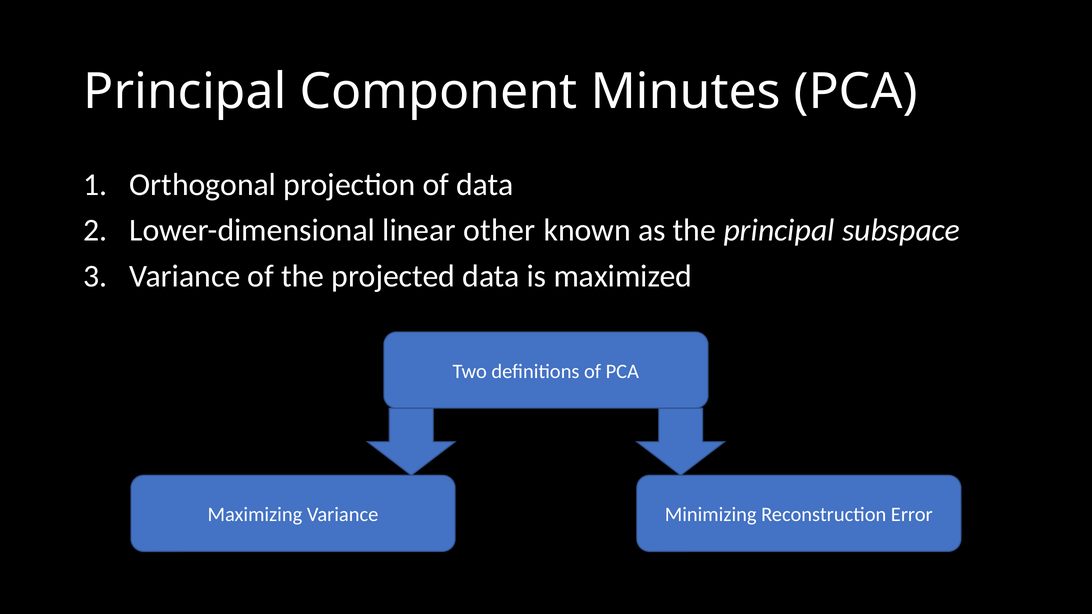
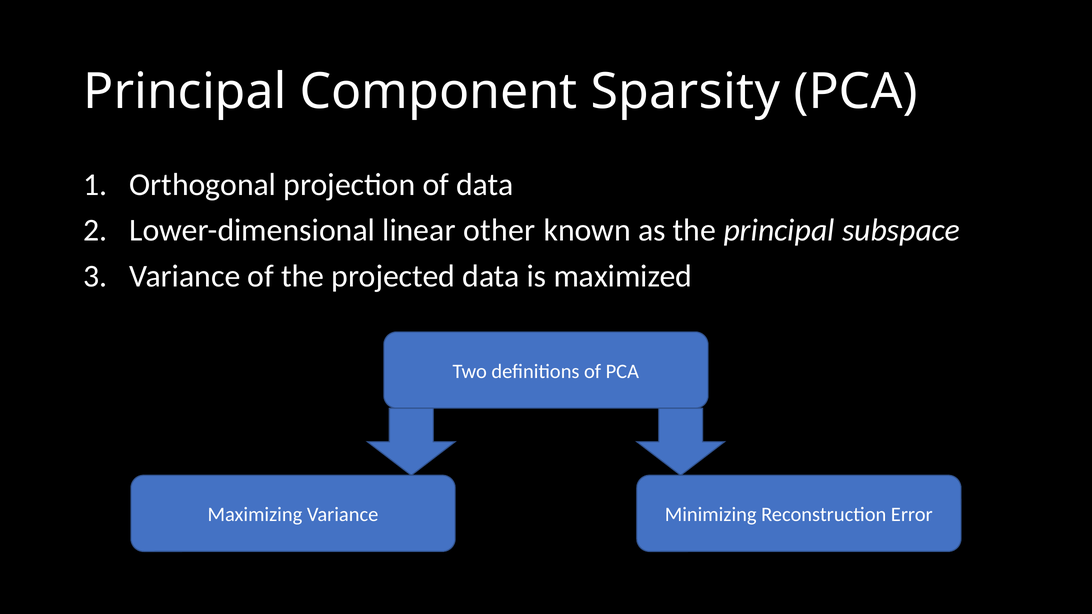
Minutes: Minutes -> Sparsity (685, 92)
